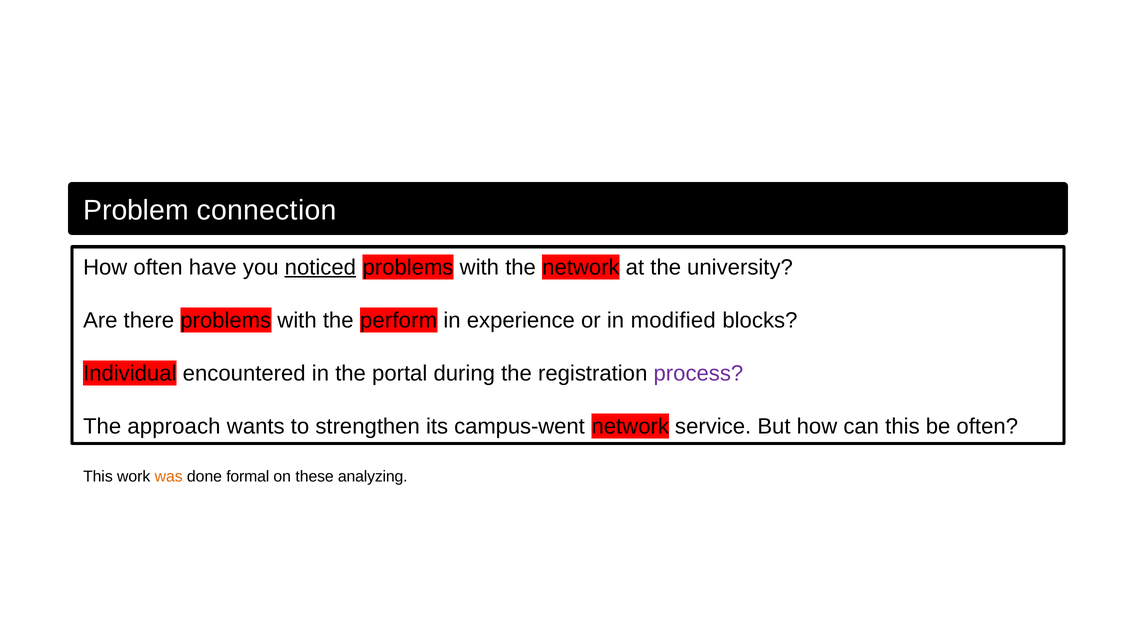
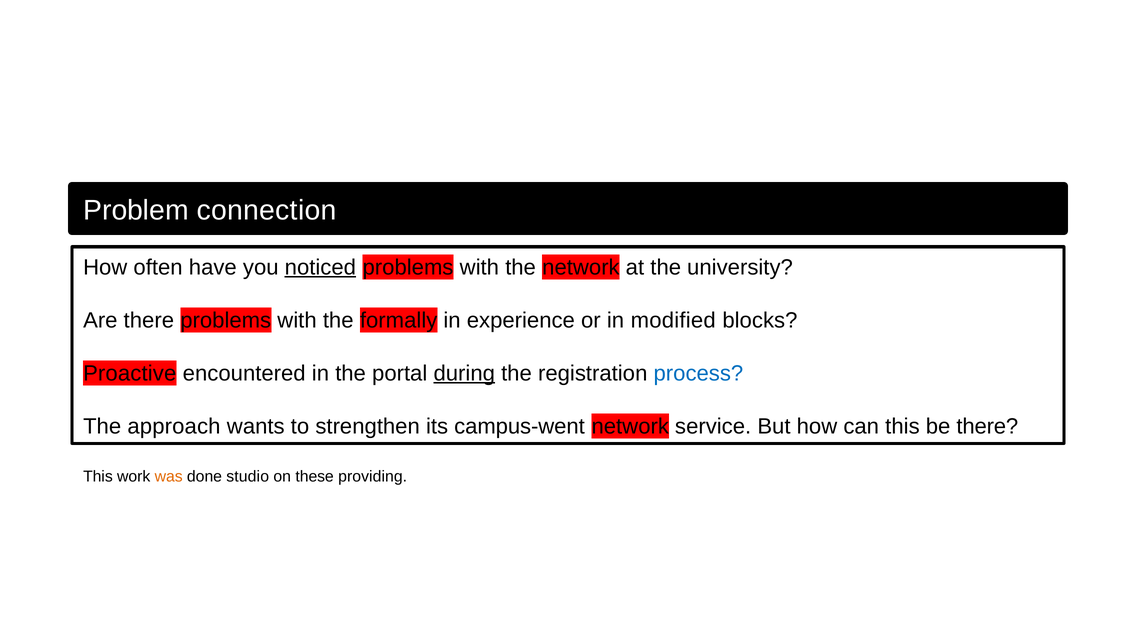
perform: perform -> formally (399, 320)
Individual: Individual -> Proactive (130, 373)
during underline: none -> present (464, 373)
process colour: purple -> blue (698, 373)
be often: often -> there (987, 426)
formal: formal -> studio (248, 477)
analyzing: analyzing -> providing (373, 477)
